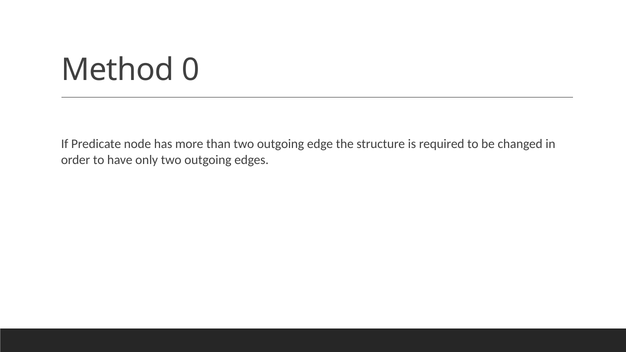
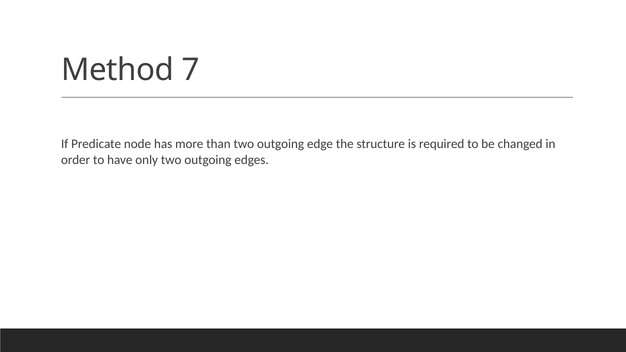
0: 0 -> 7 (191, 70)
